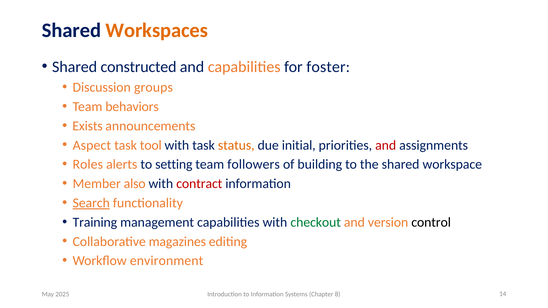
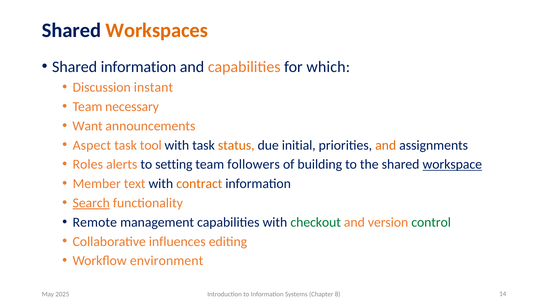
Shared constructed: constructed -> information (139, 67)
foster: foster -> which (328, 67)
groups: groups -> instant (153, 87)
behaviors: behaviors -> necessary (132, 107)
Exists: Exists -> Want (88, 126)
and colour: red -> orange (386, 145)
workspace underline: none -> present (452, 165)
also: also -> text (135, 184)
contract colour: red -> orange (199, 184)
Training: Training -> Remote (95, 222)
control colour: black -> green (431, 222)
magazines: magazines -> influences (177, 242)
